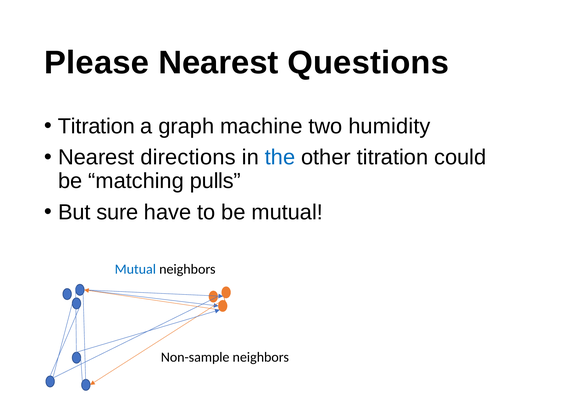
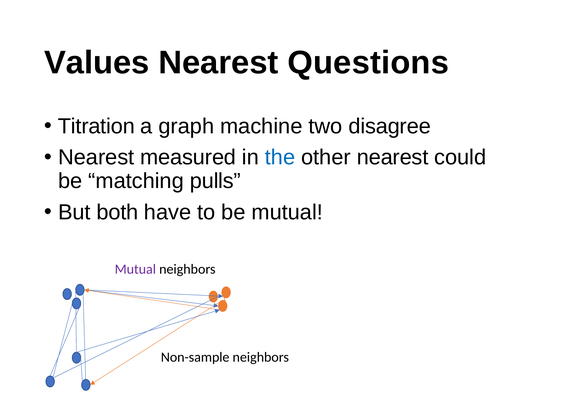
Please: Please -> Values (97, 63)
humidity: humidity -> disagree (390, 126)
directions: directions -> measured (188, 158)
other titration: titration -> nearest (393, 158)
sure: sure -> both (117, 213)
Mutual colour: blue -> purple (135, 270)
